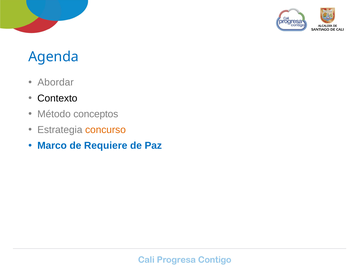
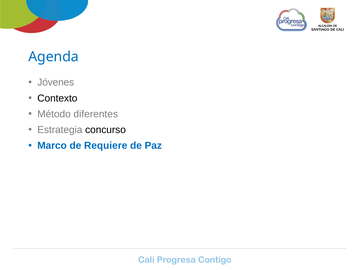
Abordar: Abordar -> Jóvenes (56, 82)
conceptos: conceptos -> diferentes (96, 114)
concurso colour: orange -> black (105, 130)
